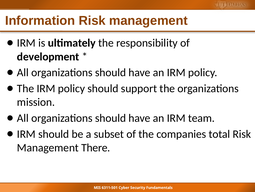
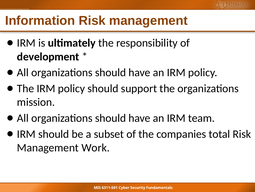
There: There -> Work (96, 147)
